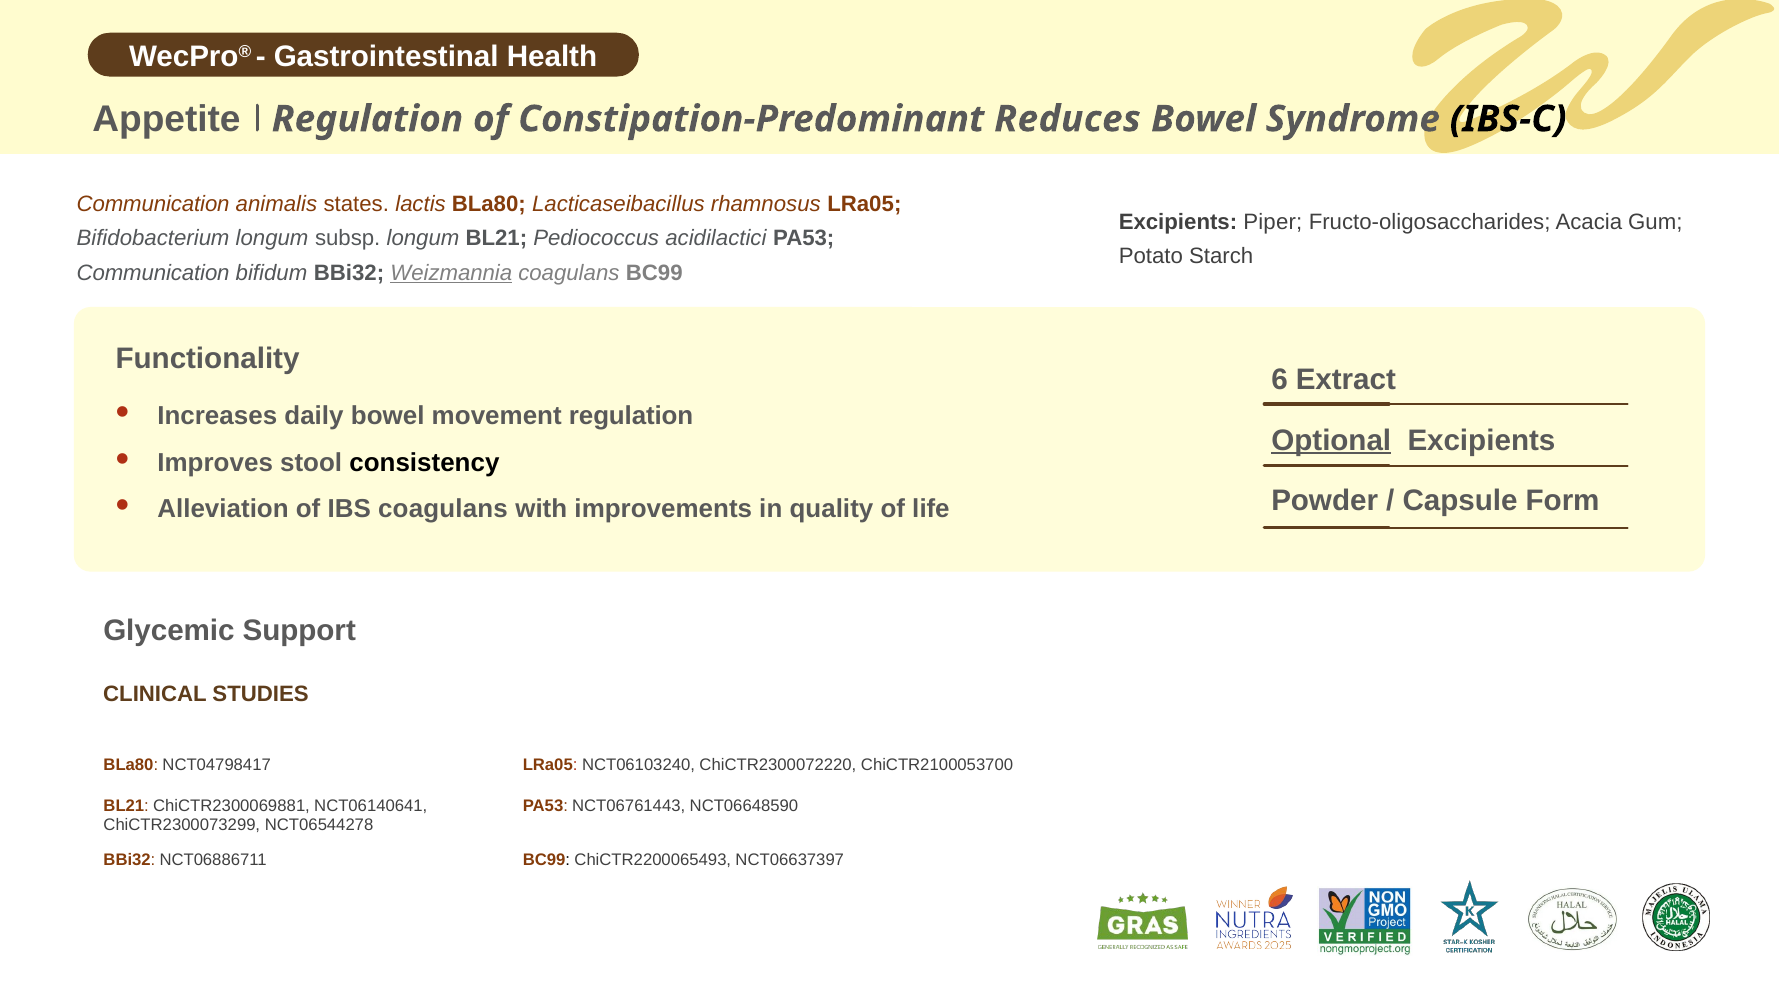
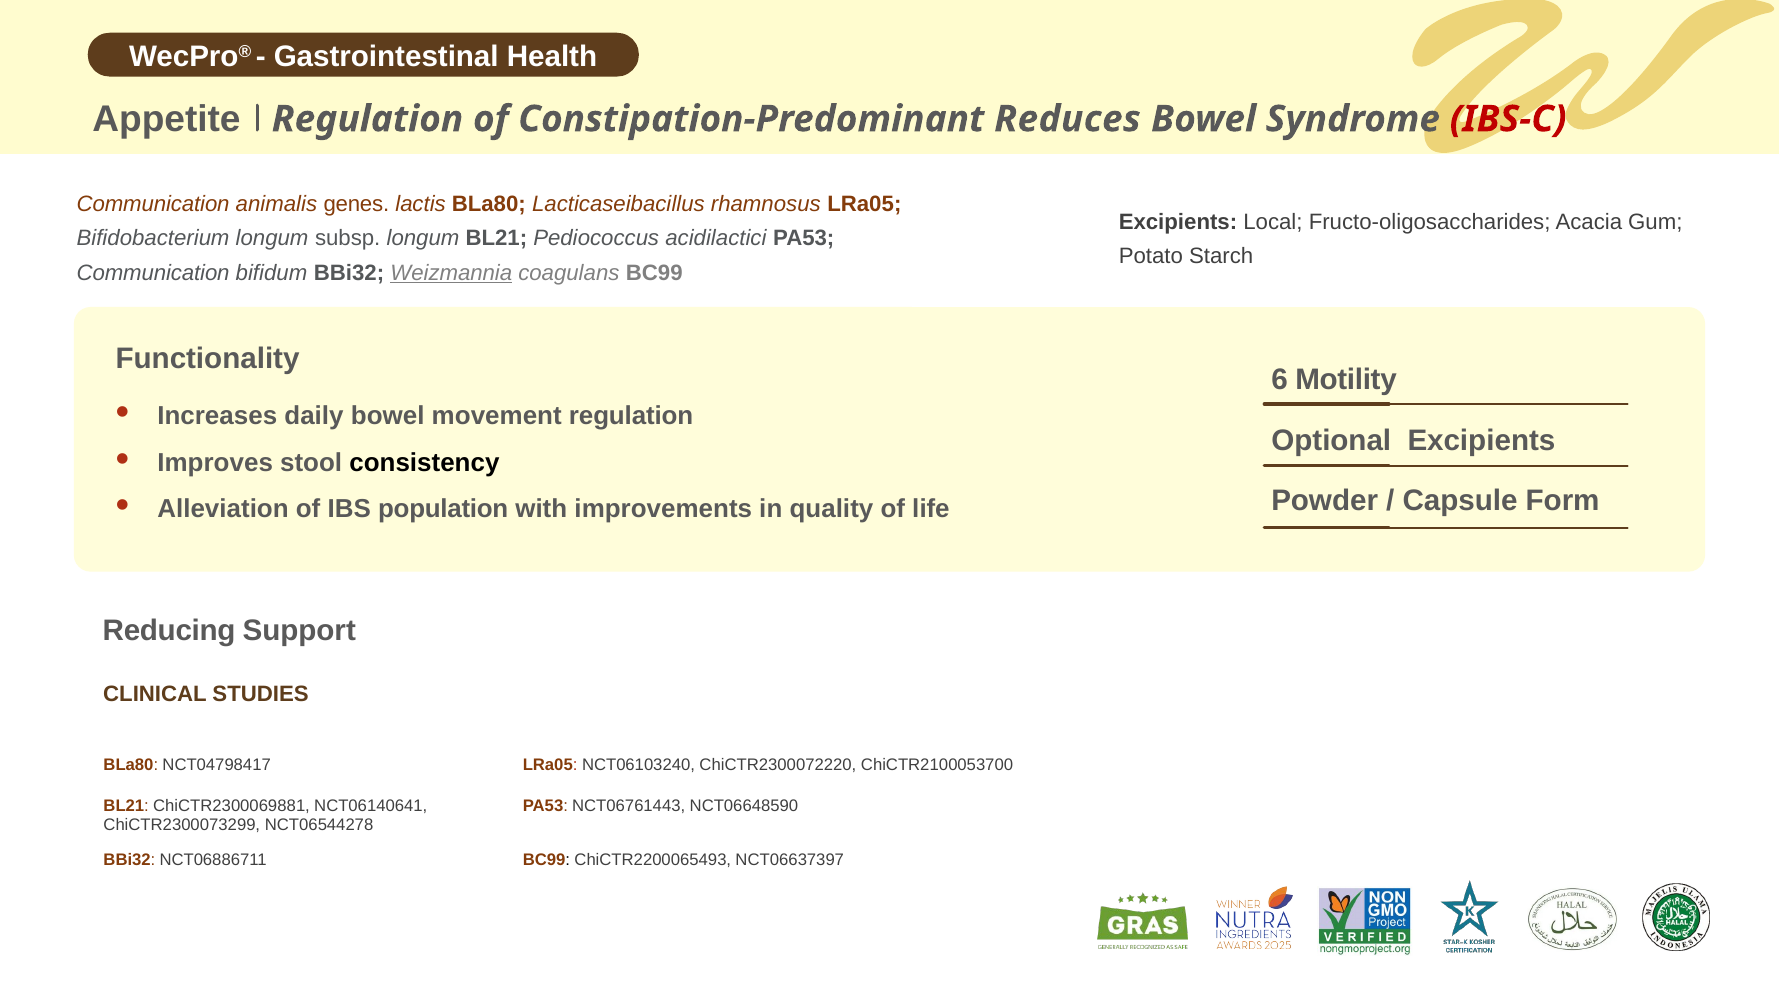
IBS-C colour: black -> red (1508, 119)
states: states -> genes (356, 204)
Piper: Piper -> Local (1273, 222)
Extract: Extract -> Motility (1346, 379)
Optional underline: present -> none (1331, 440)
IBS coagulans: coagulans -> population (443, 509)
Glycemic: Glycemic -> Reducing (169, 630)
